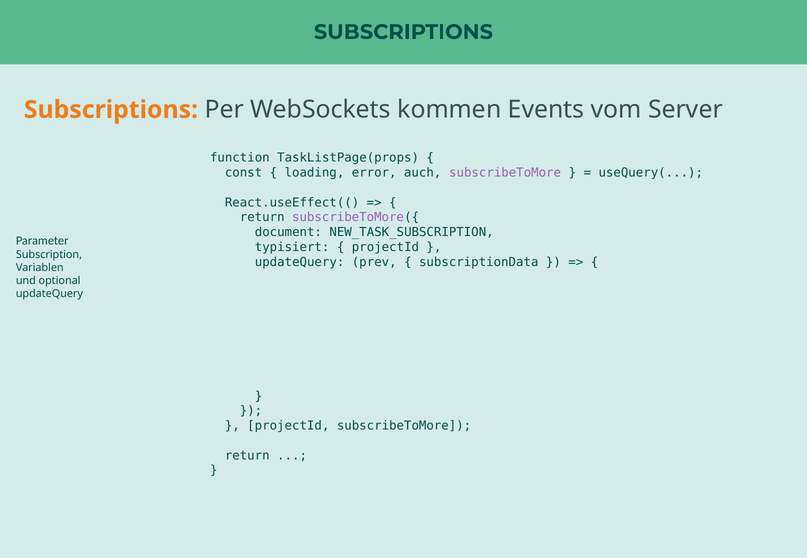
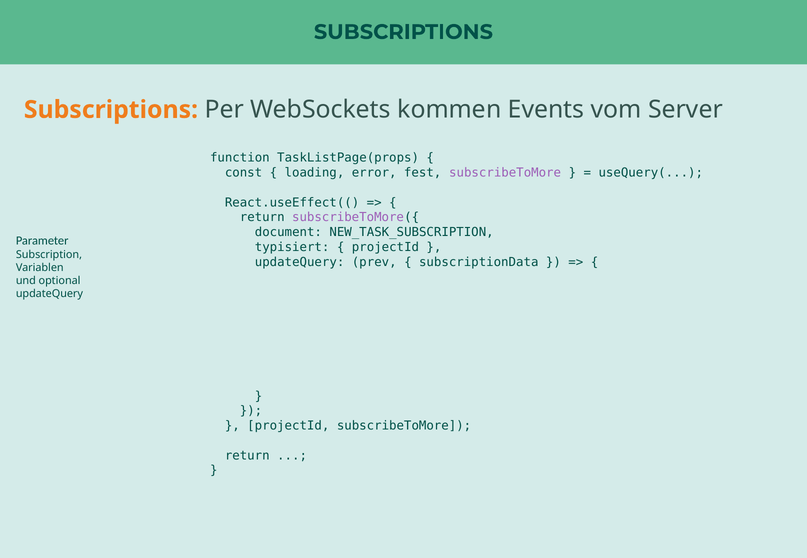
auch: auch -> fest (423, 173)
